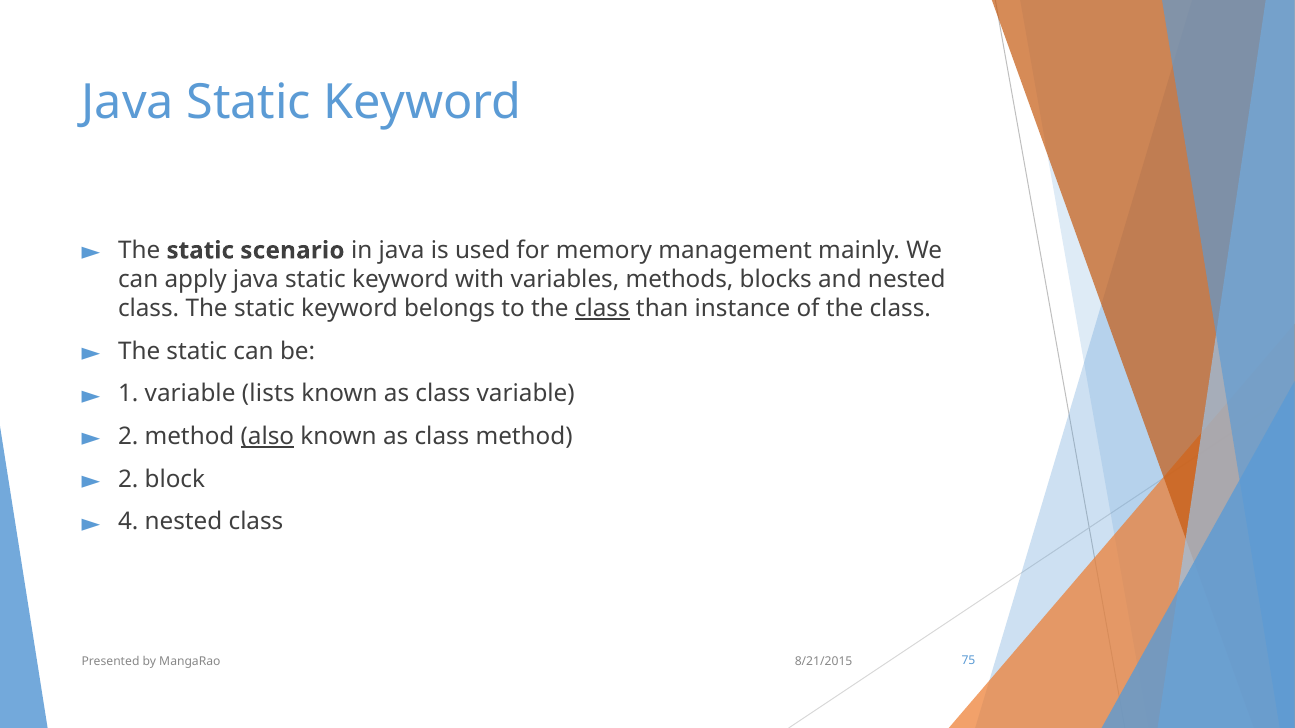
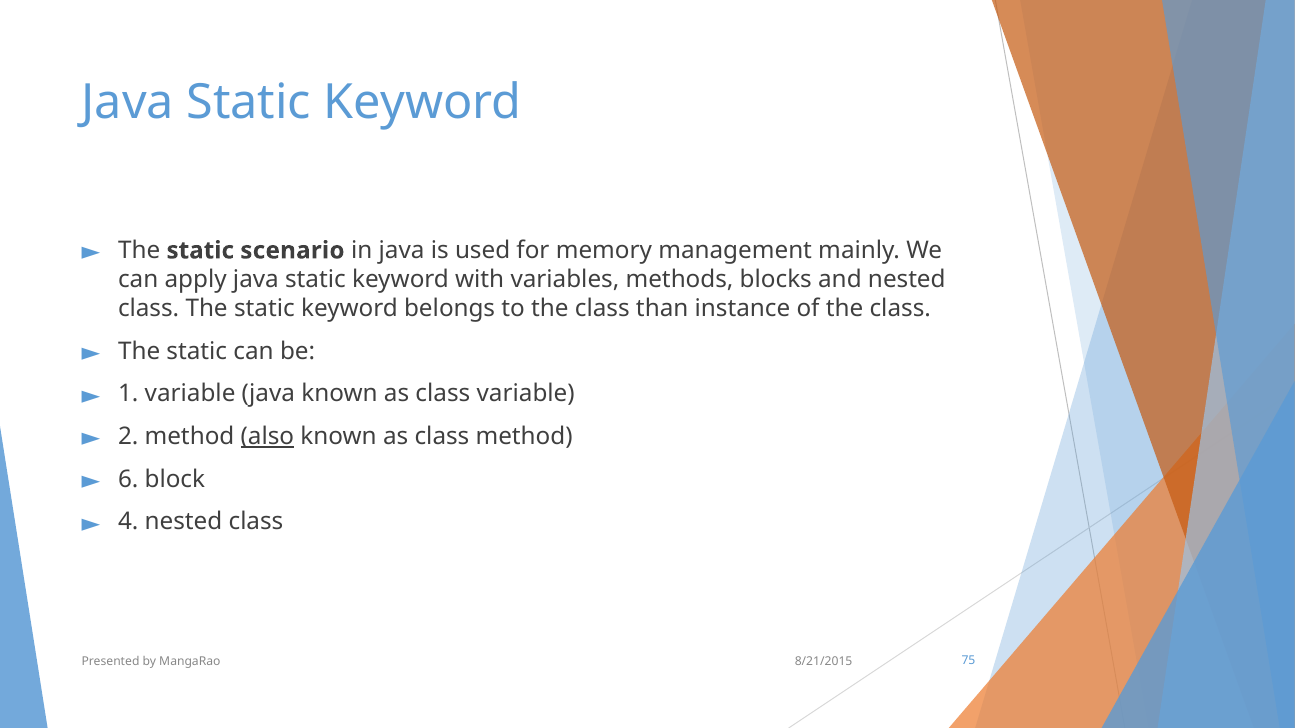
class underline: present -> none (602, 309)
variable lists: lists -> java (268, 394)
2: 2 -> 6 (128, 479)
